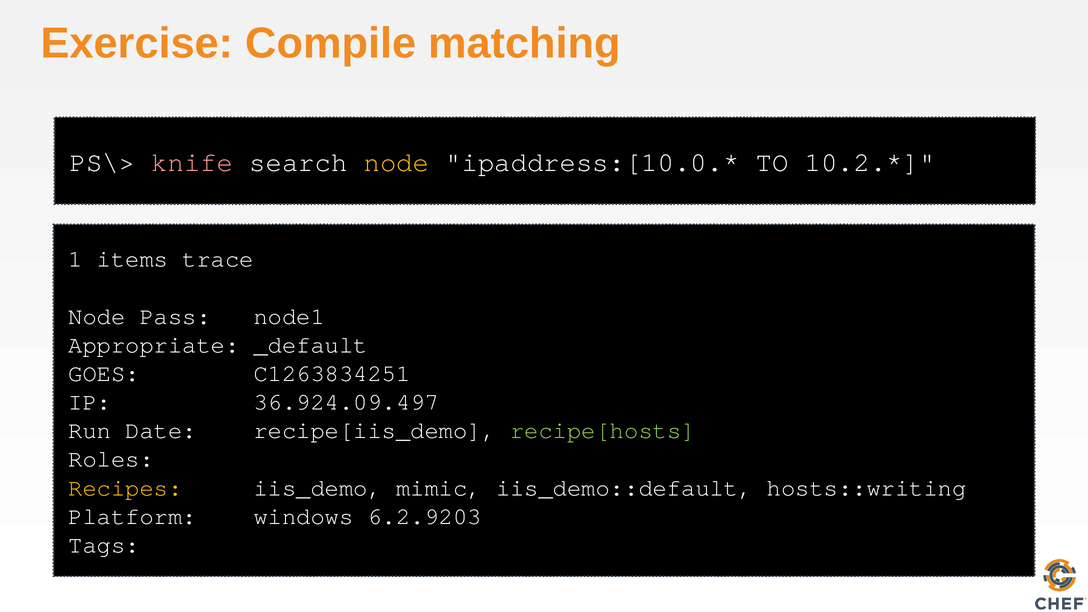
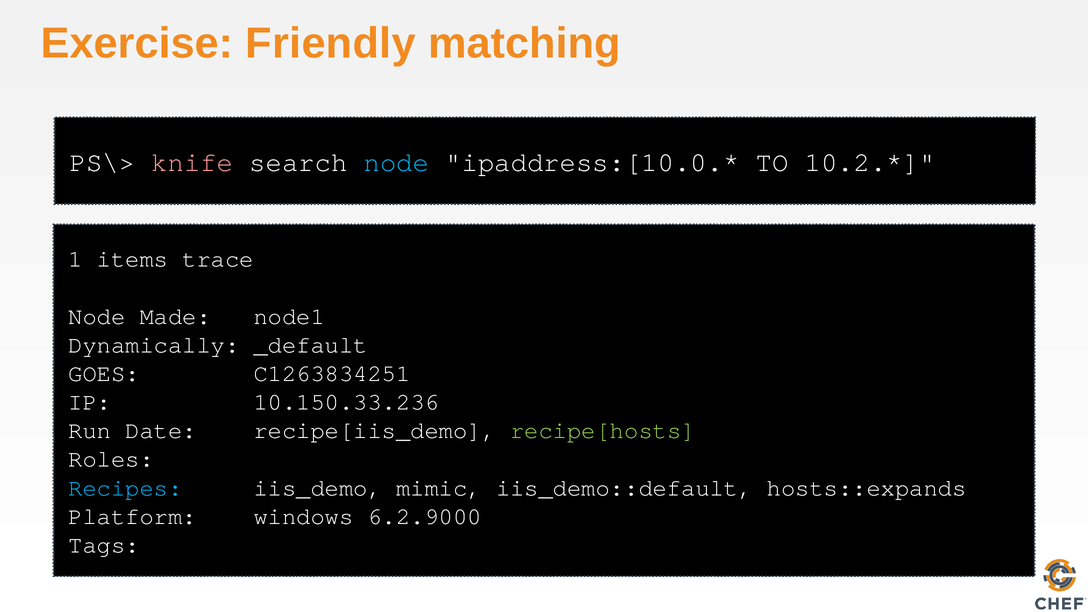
Compile: Compile -> Friendly (331, 44)
node colour: yellow -> light blue (396, 162)
Pass: Pass -> Made (175, 316)
Appropriate: Appropriate -> Dynamically (154, 345)
36.924.09.497: 36.924.09.497 -> 10.150.33.236 (346, 402)
Recipes colour: yellow -> light blue (125, 488)
hosts::writing: hosts::writing -> hosts::expands (867, 488)
6.2.9203: 6.2.9203 -> 6.2.9000 (425, 516)
